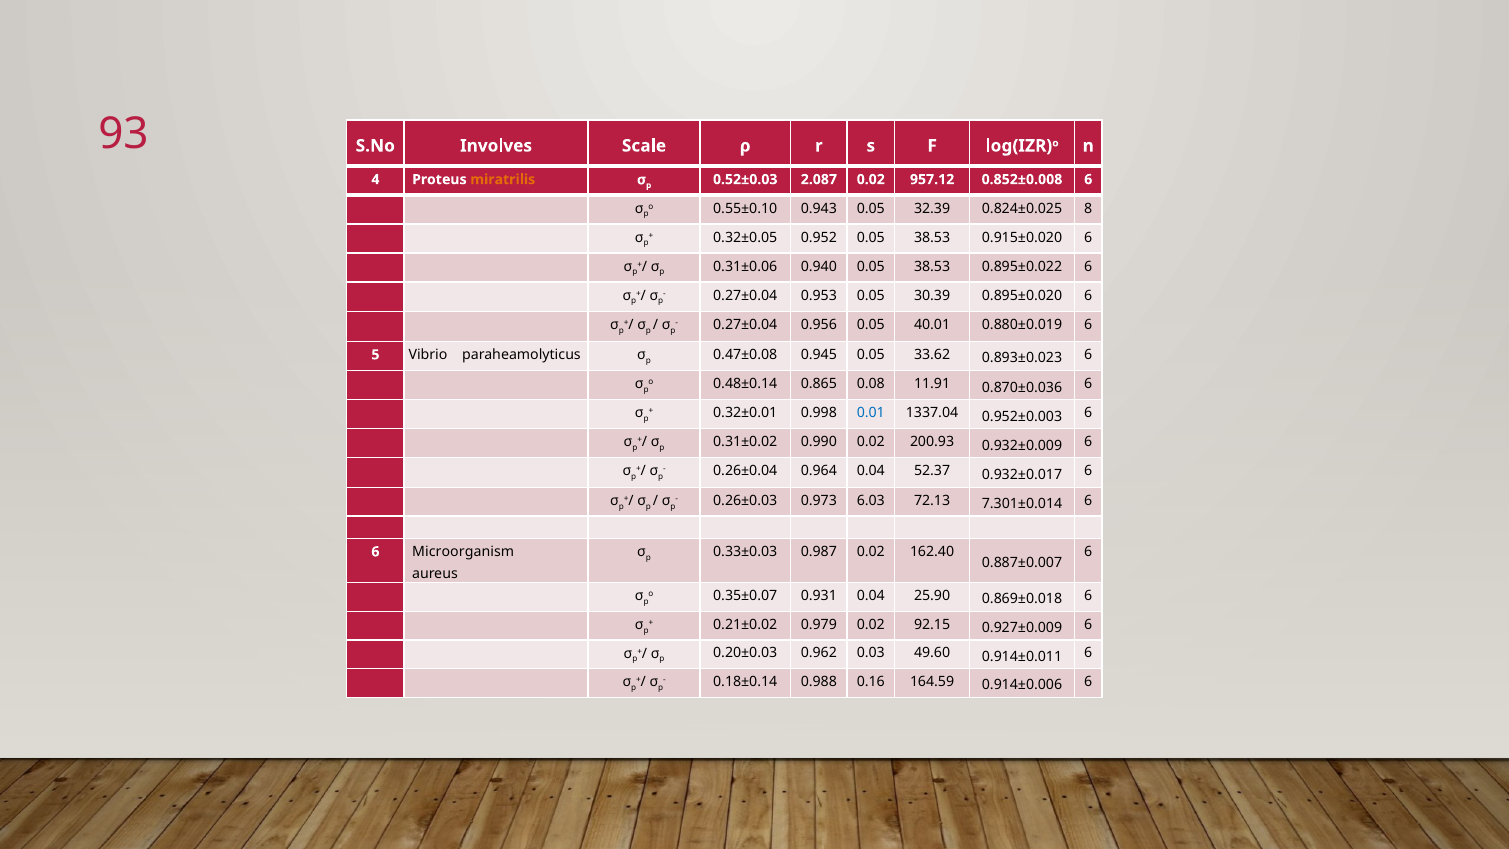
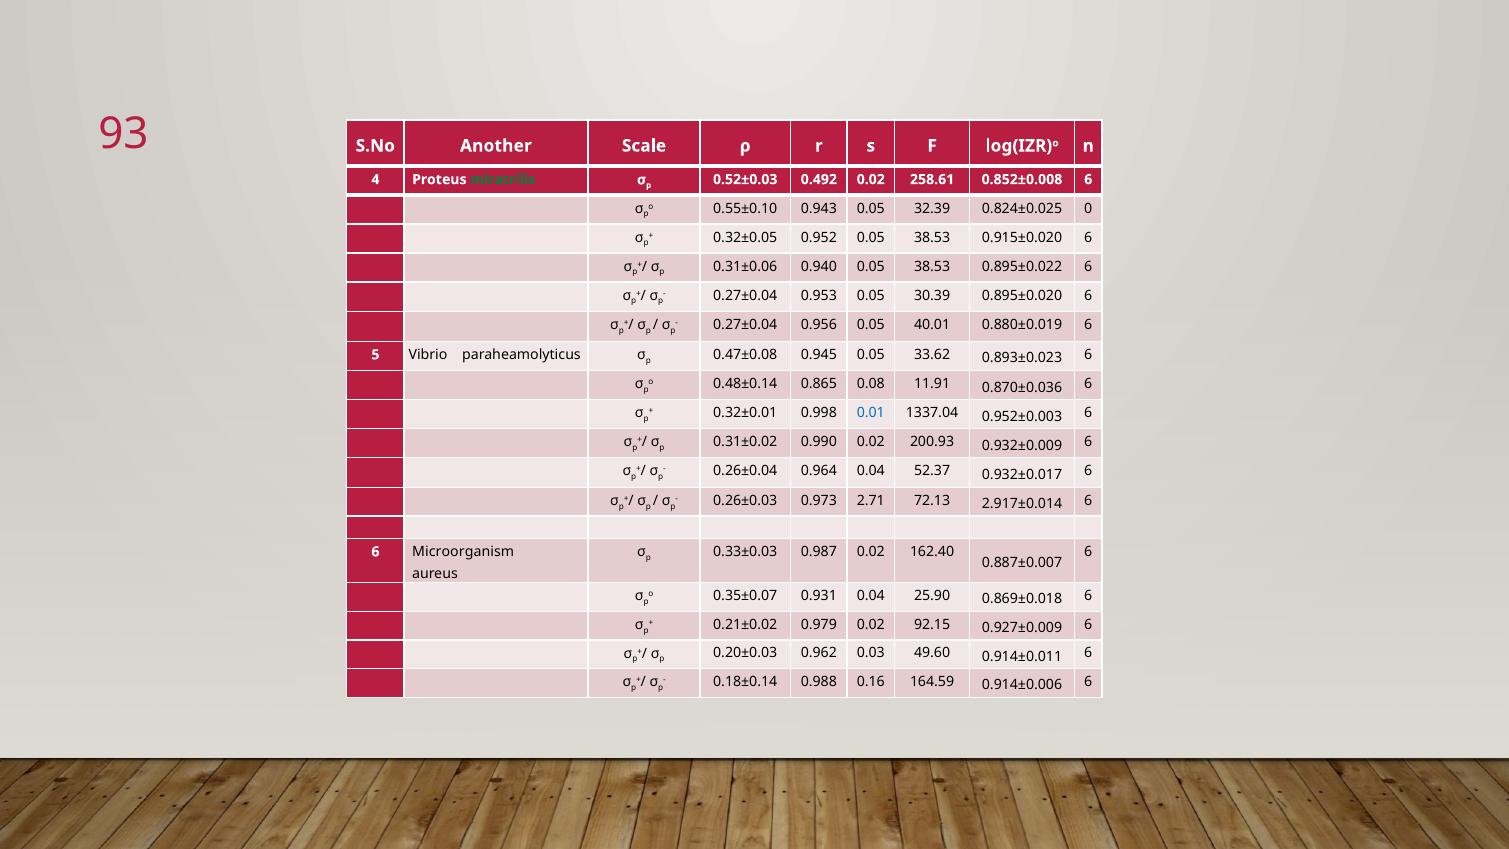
Involves: Involves -> Another (496, 146)
miratrilis colour: orange -> green (503, 179)
2.087: 2.087 -> 0.492 (819, 179)
957.12: 957.12 -> 258.61 (932, 179)
8: 8 -> 0 (1088, 208)
6.03: 6.03 -> 2.71 (871, 501)
7.301±0.014: 7.301±0.014 -> 2.917±0.014 (1022, 504)
